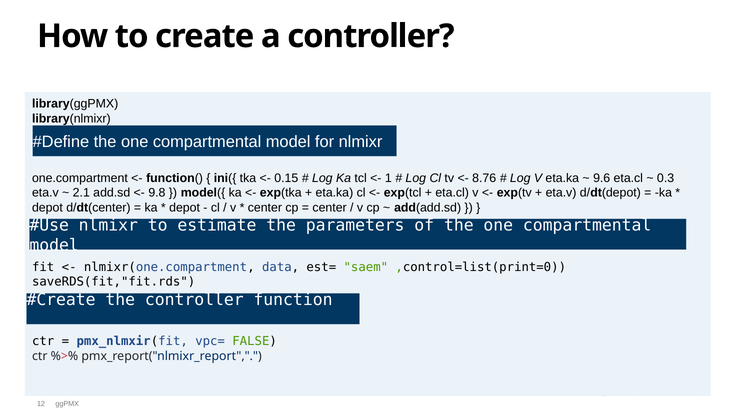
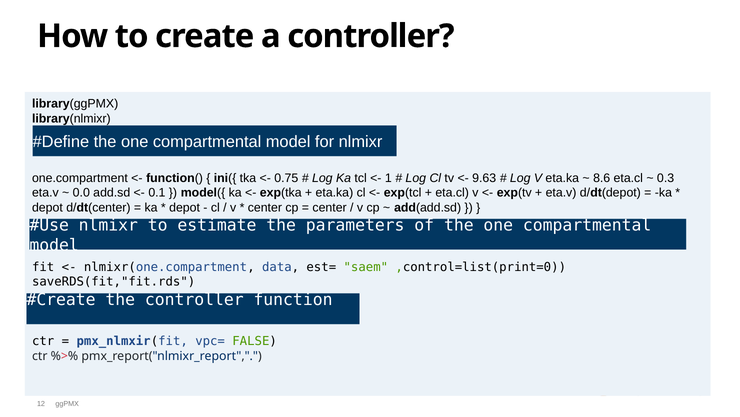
0.15: 0.15 -> 0.75 (286, 178)
8.76: 8.76 -> 9.63 (484, 178)
9.6: 9.6 -> 8.6 (602, 178)
2.1: 2.1 -> 0.0 (81, 192)
9.8: 9.8 -> 0.1 (157, 192)
